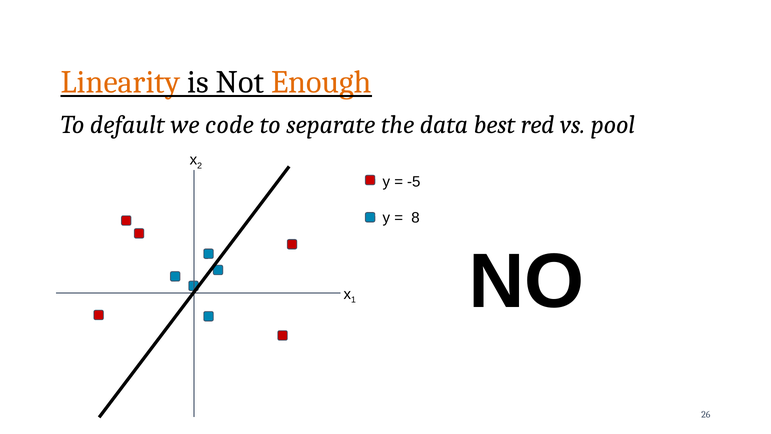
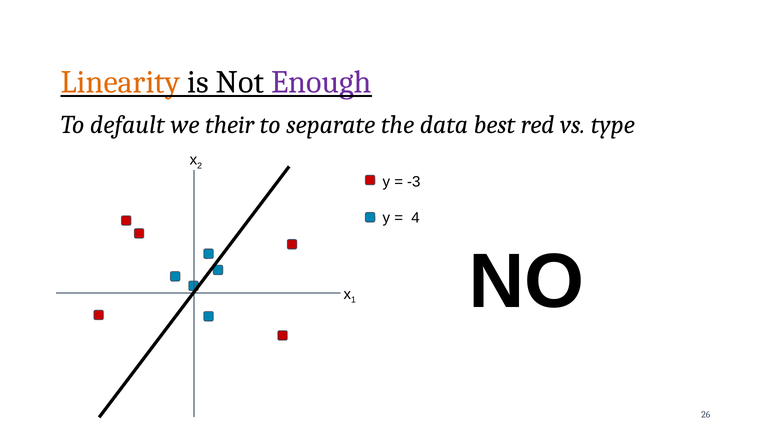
Enough colour: orange -> purple (321, 82)
code: code -> their (230, 125)
pool: pool -> type (613, 125)
-5: -5 -> -3 (414, 182)
8: 8 -> 4 (415, 218)
